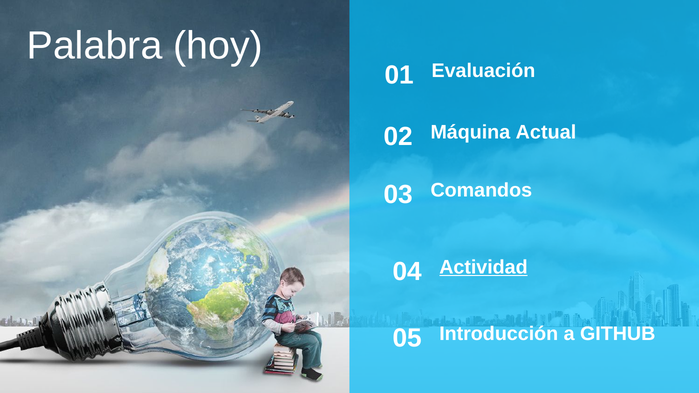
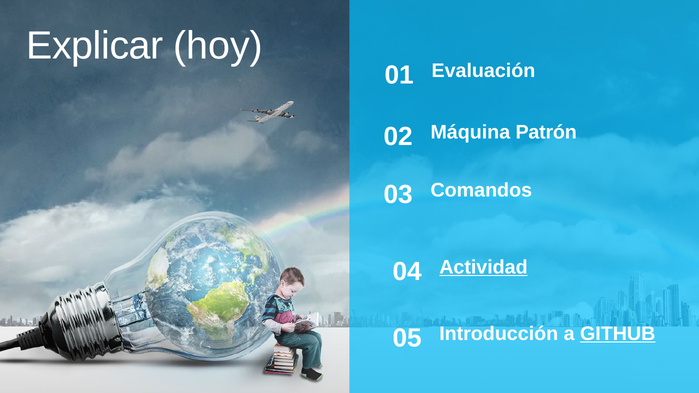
Palabra: Palabra -> Explicar (95, 46)
Actual: Actual -> Patrón (546, 132)
GITHUB underline: none -> present (618, 334)
